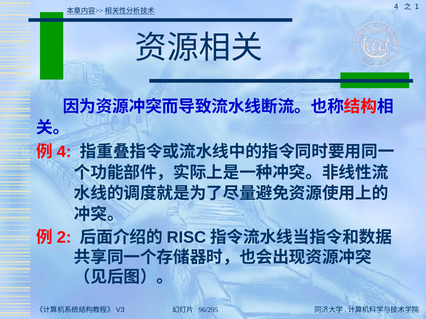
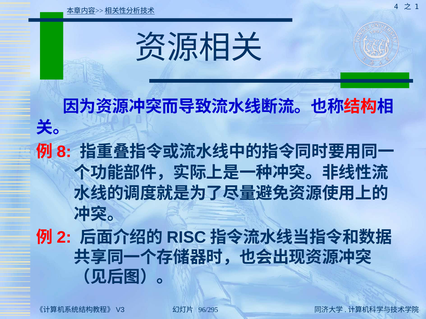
4: 4 -> 8 (64, 152)
